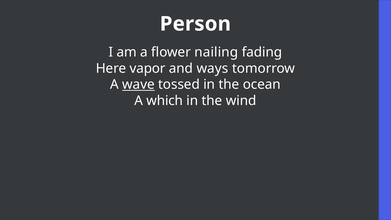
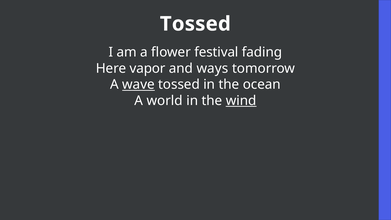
Person: Person -> Tossed (195, 24)
nailing: nailing -> festival (216, 52)
which: which -> world (165, 101)
wind underline: none -> present (241, 101)
